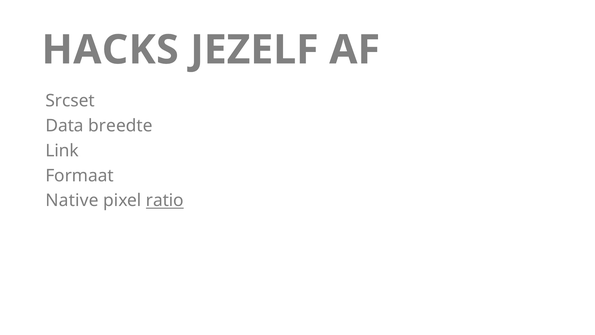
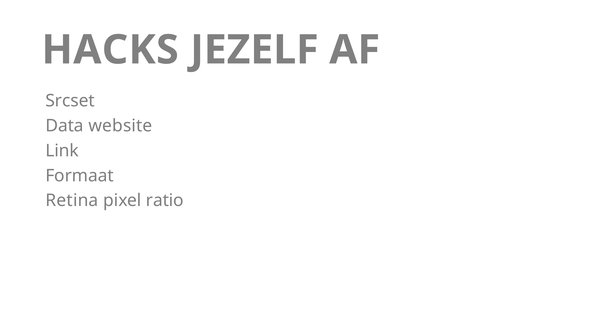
breedte: breedte -> website (120, 126)
Native: Native -> Retina (72, 200)
ratio underline: present -> none (165, 200)
